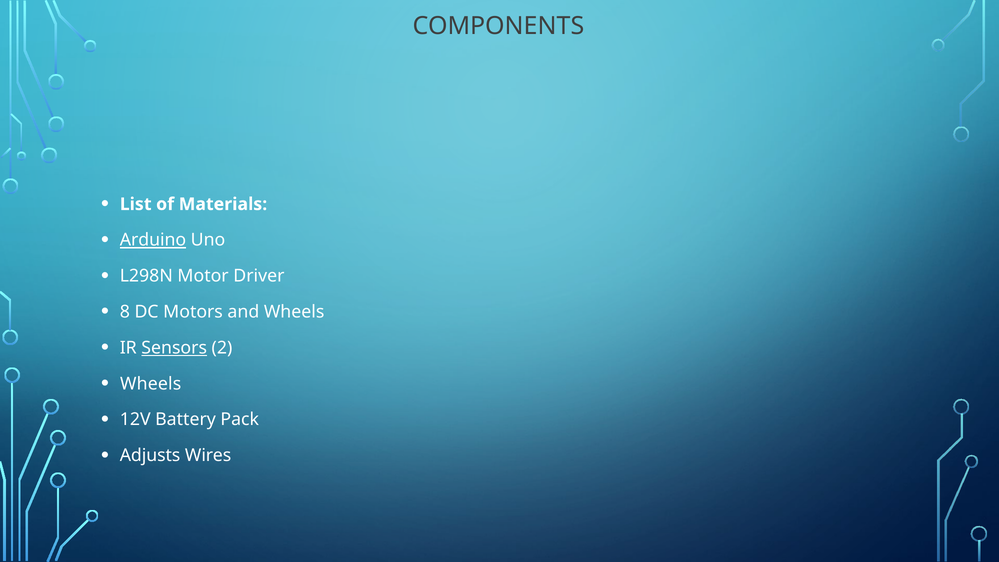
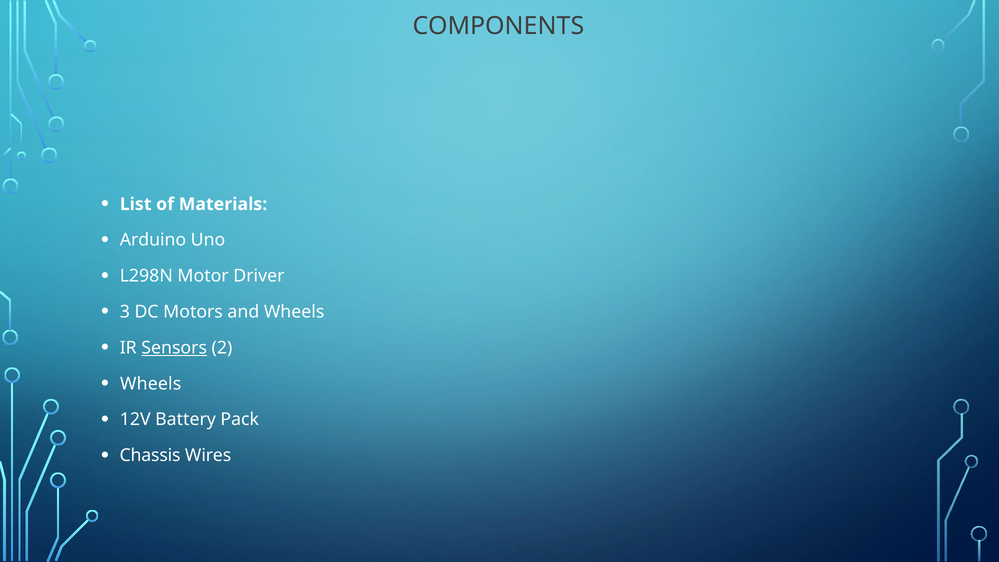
Arduino underline: present -> none (153, 240)
8: 8 -> 3 (125, 312)
Adjusts: Adjusts -> Chassis (150, 455)
